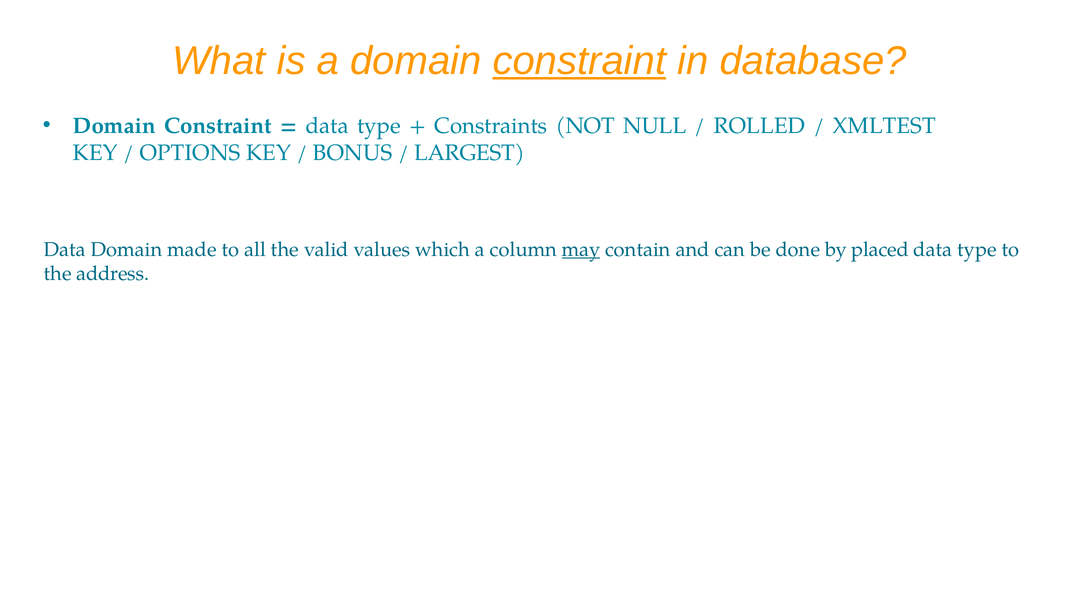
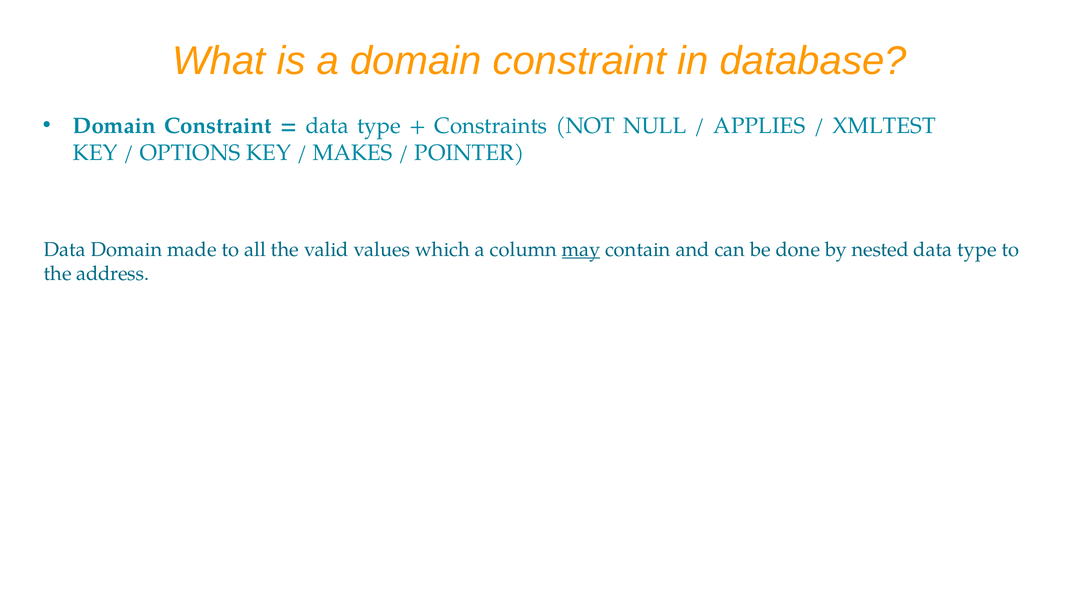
constraint underline: present -> none (579, 61)
ROLLED: ROLLED -> APPLIES (759, 126)
BONUS: BONUS -> MAKES (353, 152)
LARGEST: LARGEST -> POINTER (469, 152)
placed: placed -> nested (880, 249)
